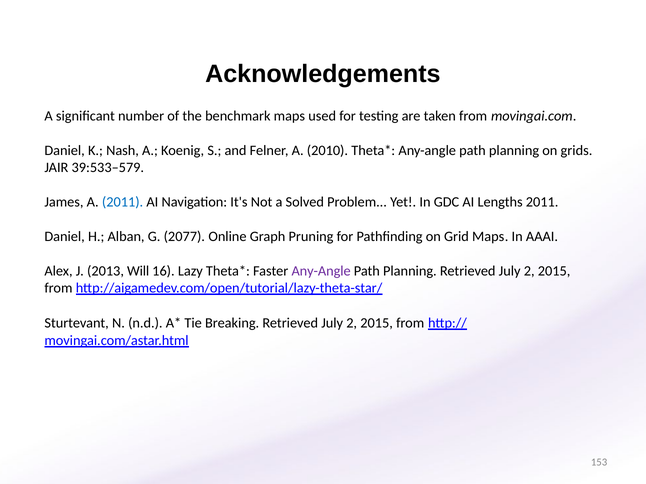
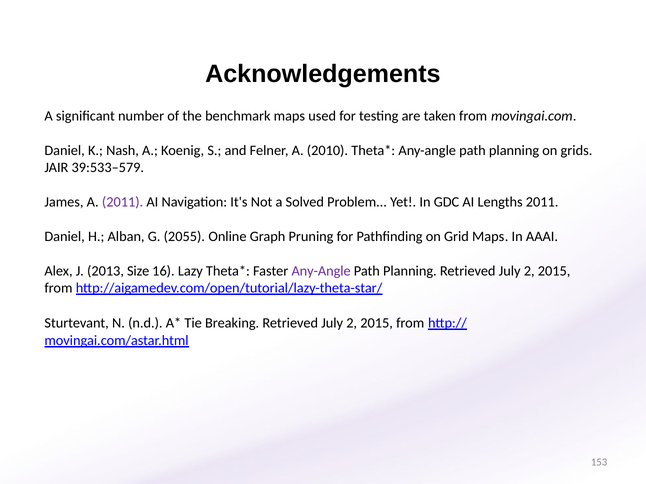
2011 colour: blue -> purple (123, 202)
2077: 2077 -> 2055 (184, 237)
Will: Will -> Size (138, 271)
